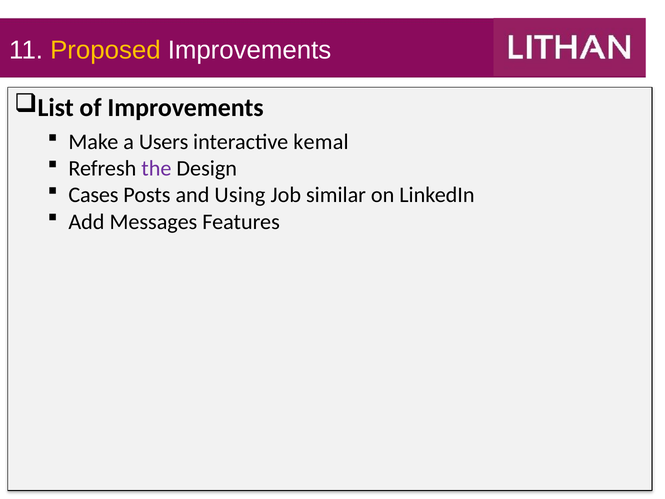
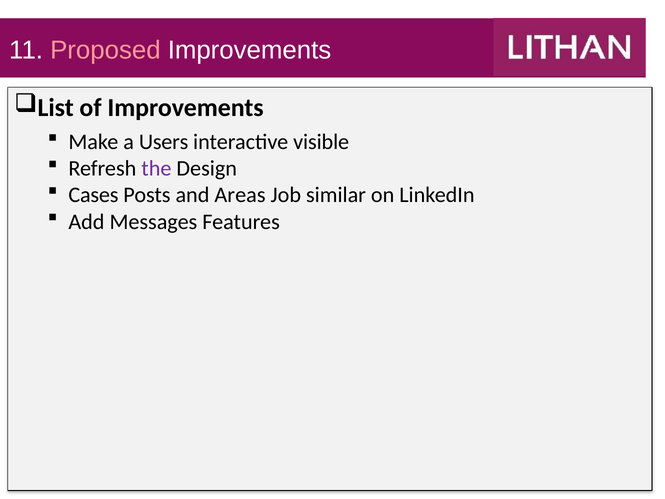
Proposed colour: yellow -> pink (105, 50)
kemal: kemal -> visible (321, 142)
Using: Using -> Areas (240, 195)
